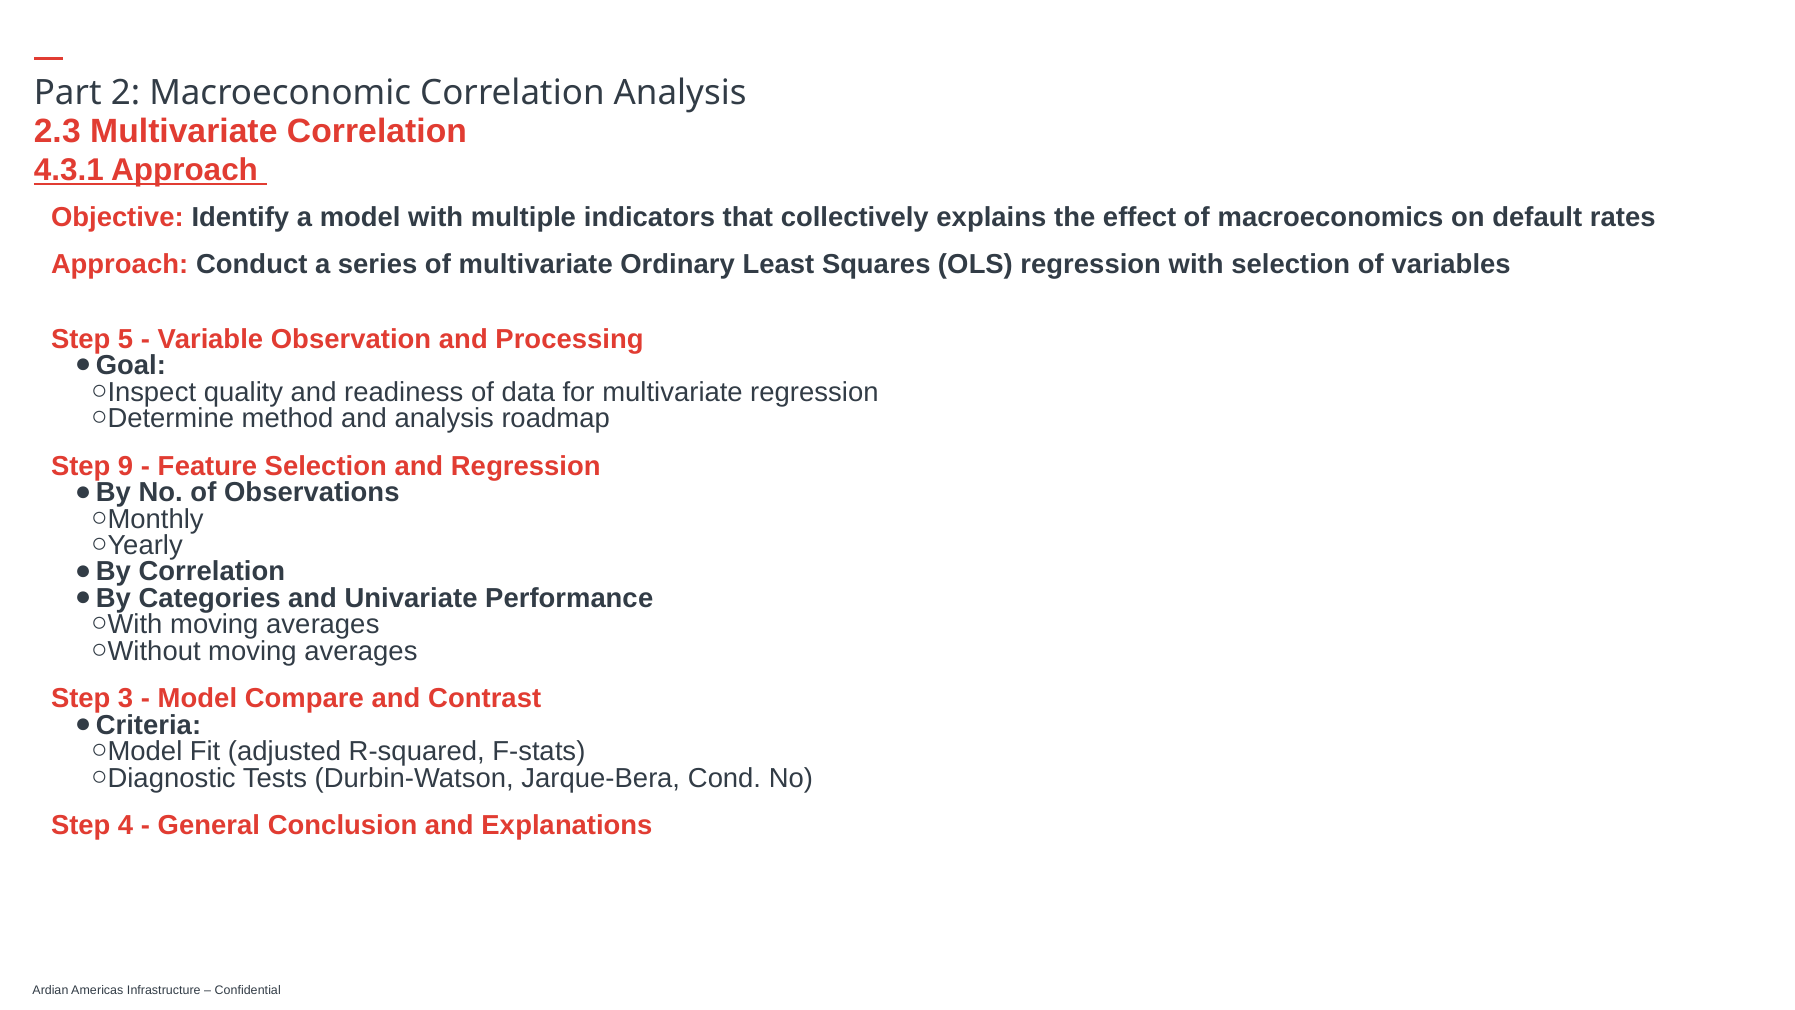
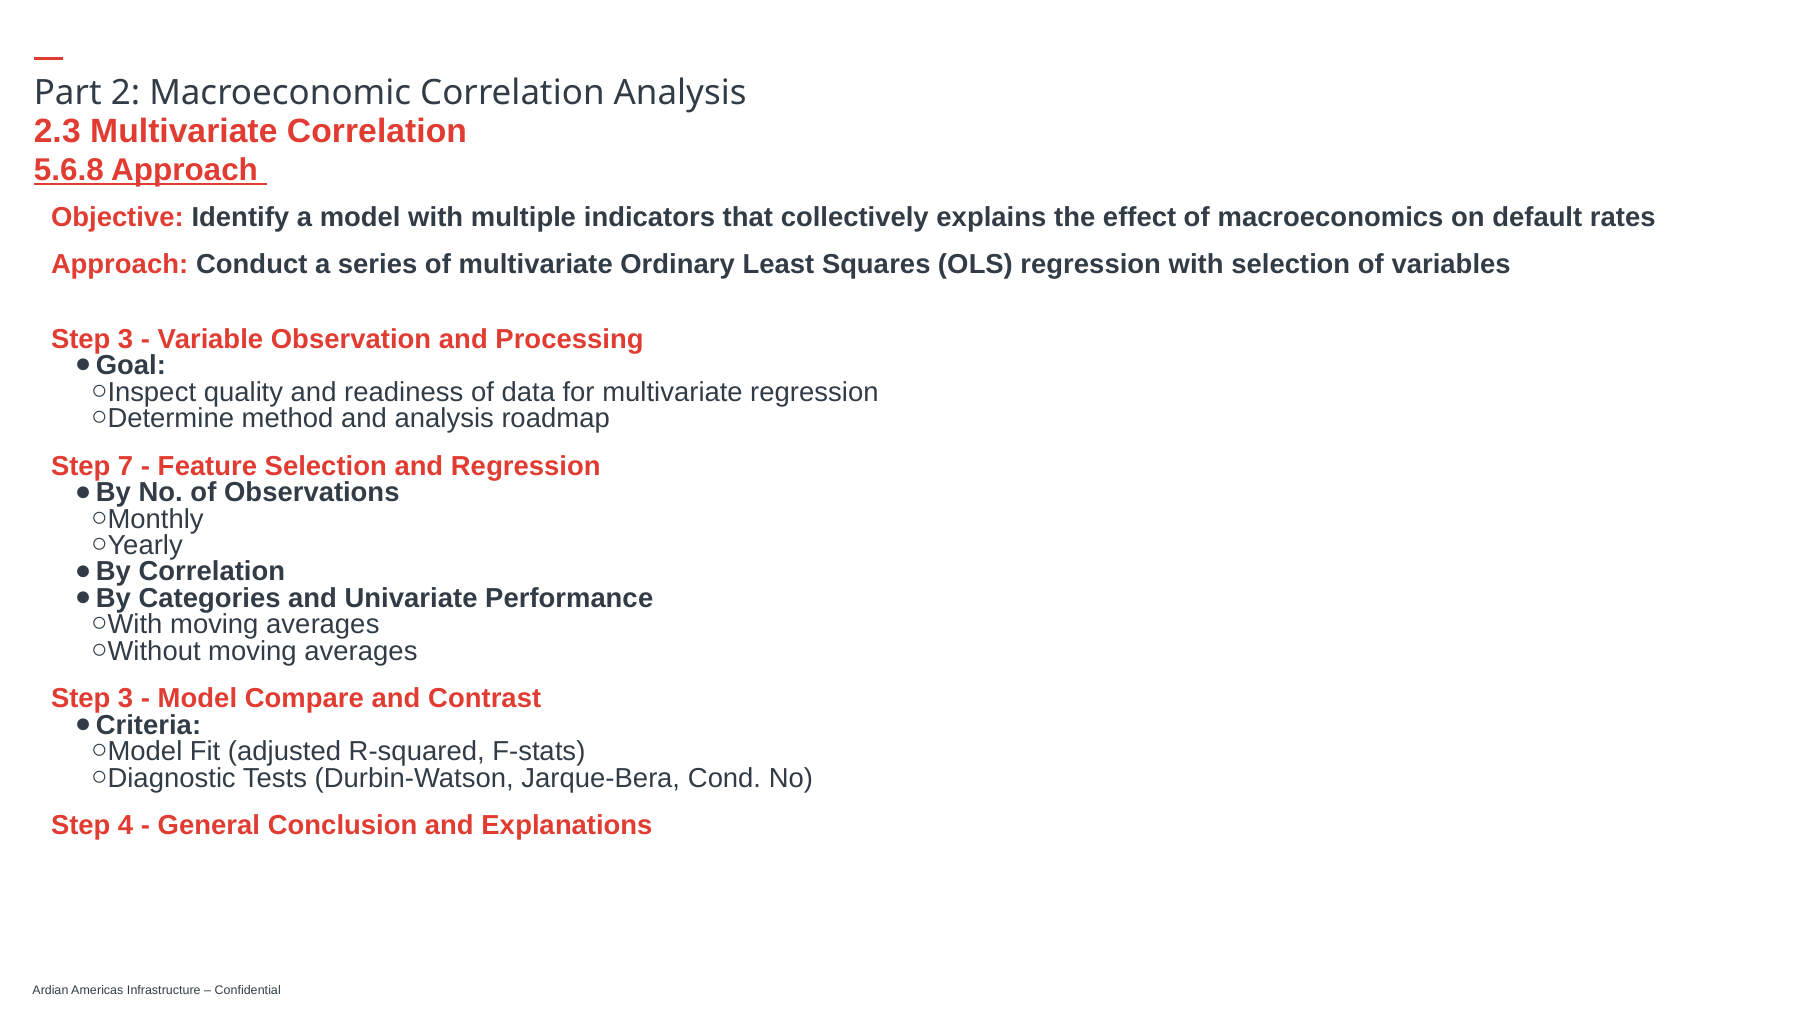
4.3.1: 4.3.1 -> 5.6.8 (69, 170)
5: 5 -> 3 (126, 339)
9: 9 -> 7 (126, 466)
